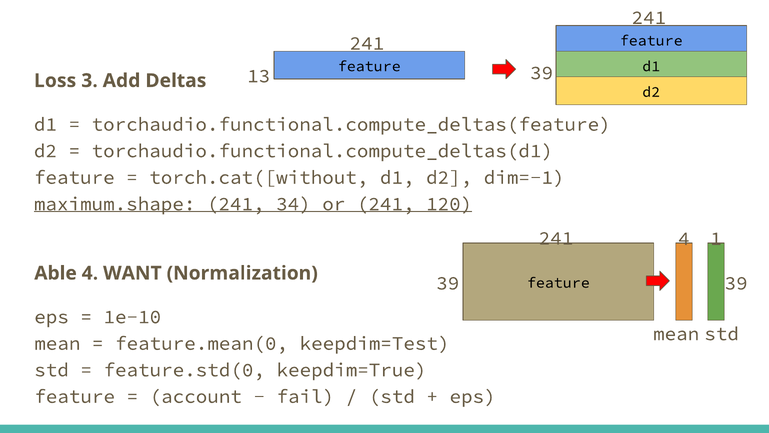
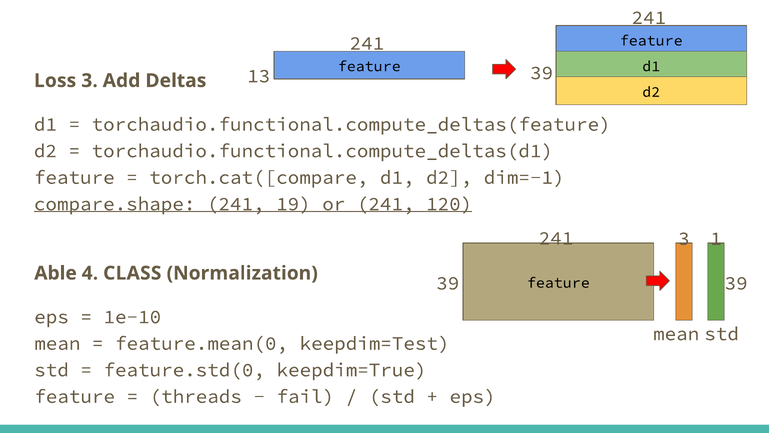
torch.cat([without: torch.cat([without -> torch.cat([compare (259, 177)
maximum.shape: maximum.shape -> compare.shape (115, 204)
34: 34 -> 19 (293, 204)
241 4: 4 -> 3 (684, 238)
WANT: WANT -> CLASS (132, 273)
account: account -> threads (196, 396)
